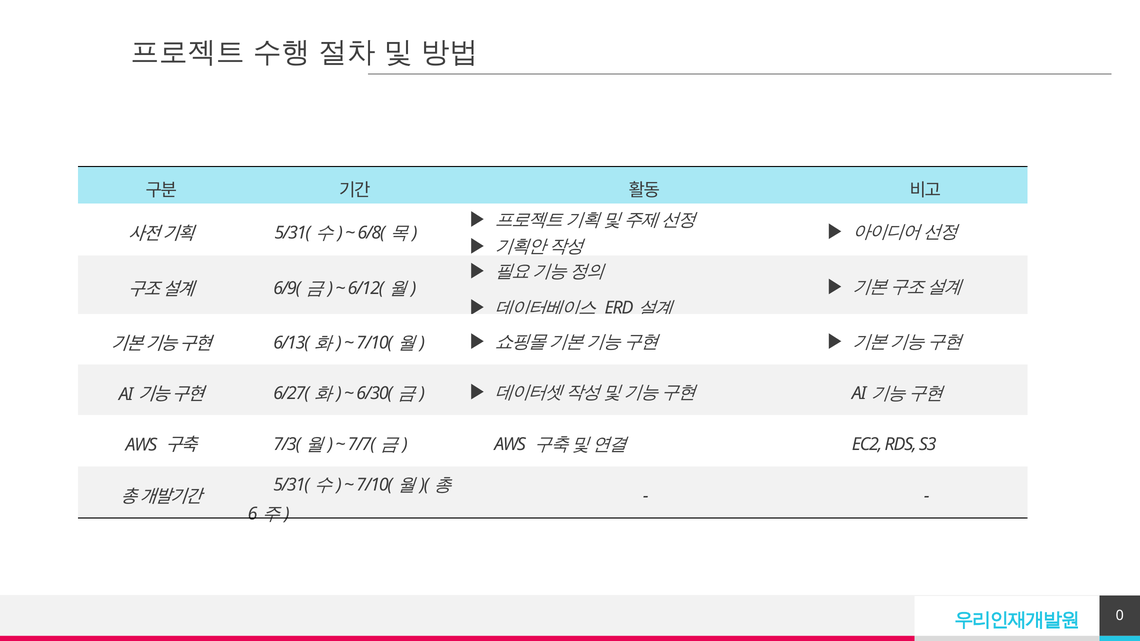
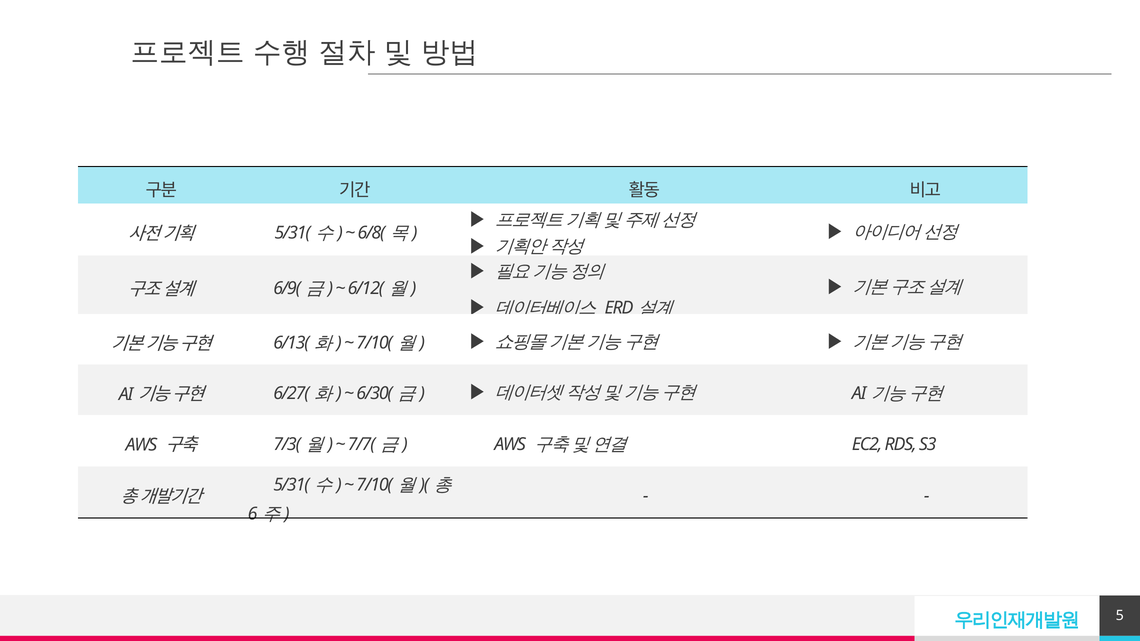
0: 0 -> 5 (1120, 616)
